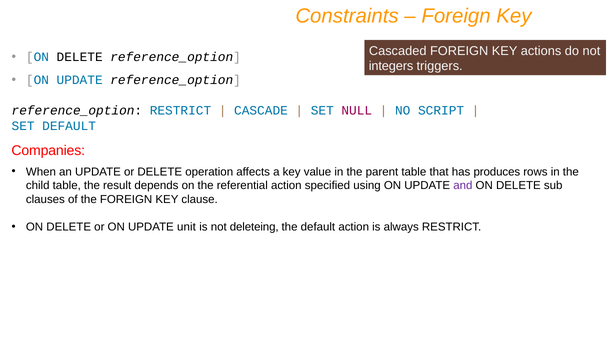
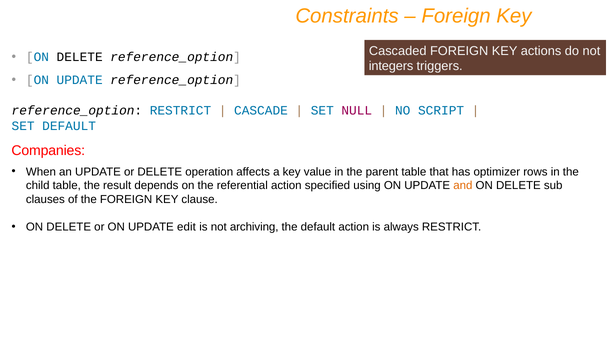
produces: produces -> optimizer (497, 172)
and colour: purple -> orange (463, 185)
unit: unit -> edit (186, 227)
deleteing: deleteing -> archiving (254, 227)
